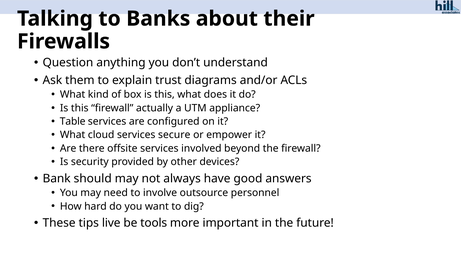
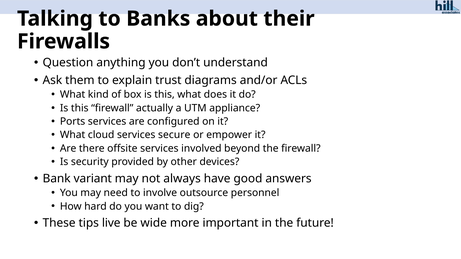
Table: Table -> Ports (73, 122)
should: should -> variant (93, 179)
tools: tools -> wide (154, 223)
